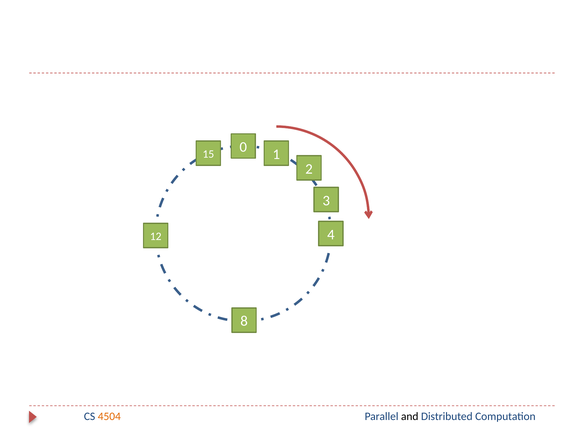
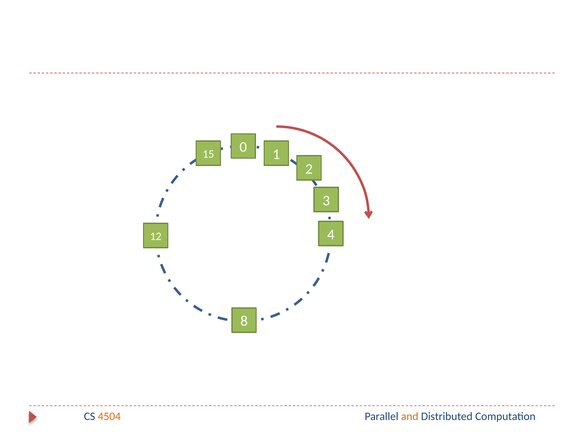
and colour: black -> orange (410, 416)
